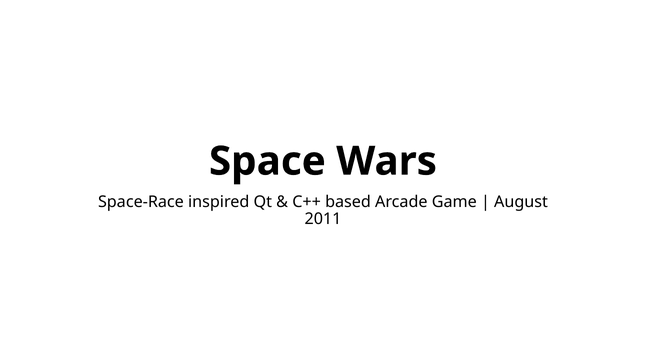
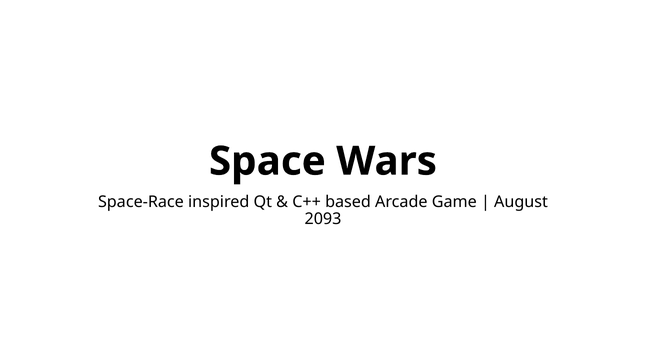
2011: 2011 -> 2093 (323, 219)
